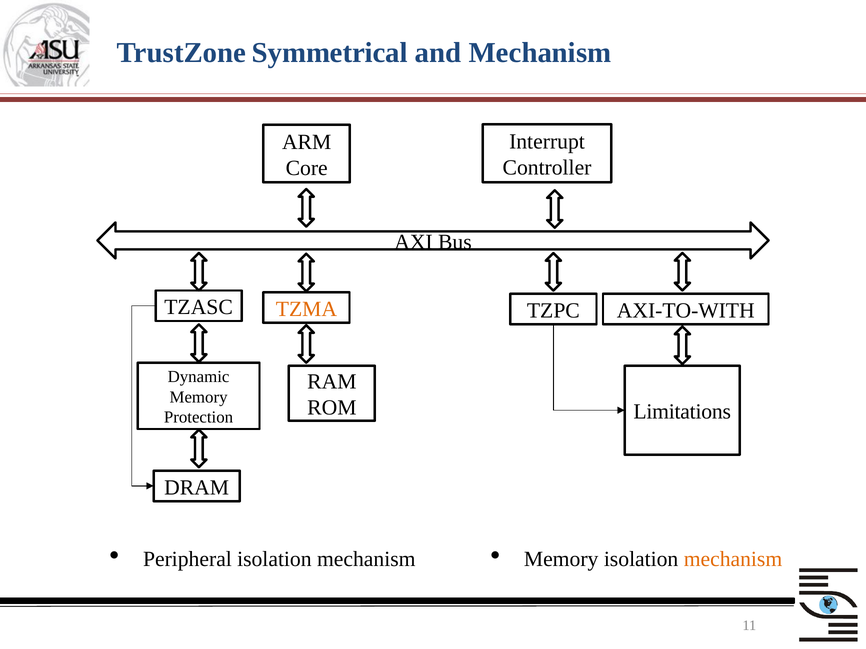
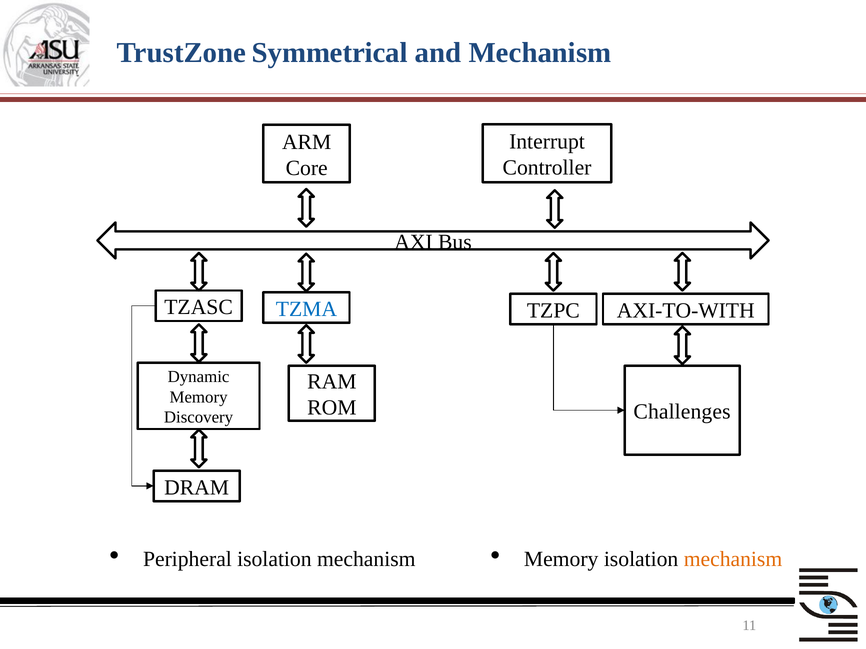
TZMA colour: orange -> blue (306, 309)
Limitations: Limitations -> Challenges (682, 412)
Protection: Protection -> Discovery (199, 418)
